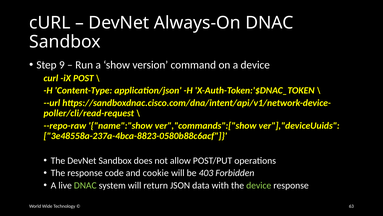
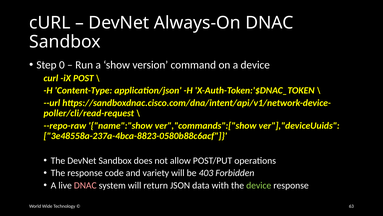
9: 9 -> 0 (62, 65)
cookie: cookie -> variety (156, 173)
DNAC colour: light green -> pink (85, 185)
